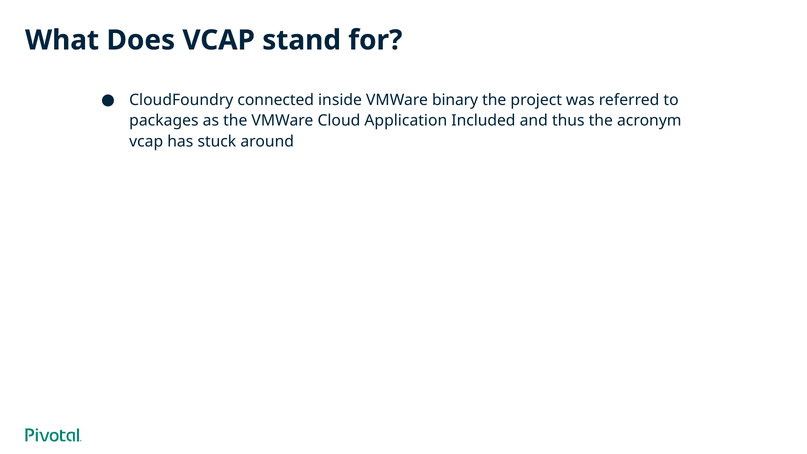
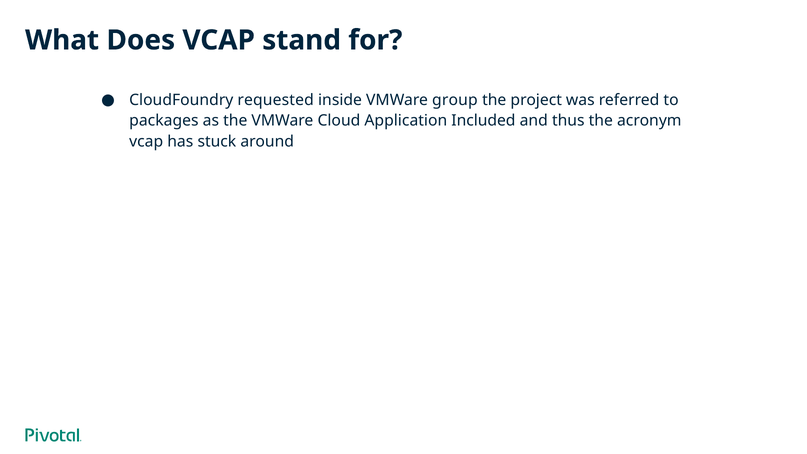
connected: connected -> requested (276, 100)
binary: binary -> group (455, 100)
